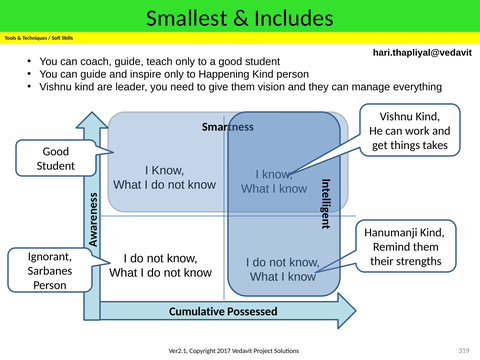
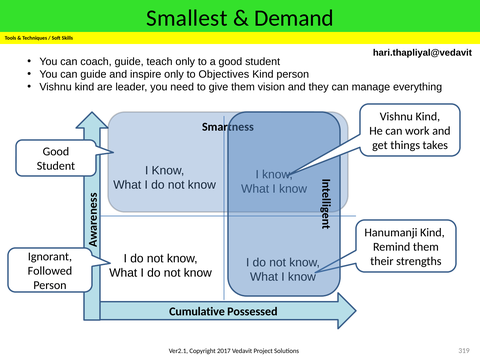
Includes: Includes -> Demand (294, 18)
Happening: Happening -> Objectives (224, 74)
Sarbanes: Sarbanes -> Followed (50, 271)
